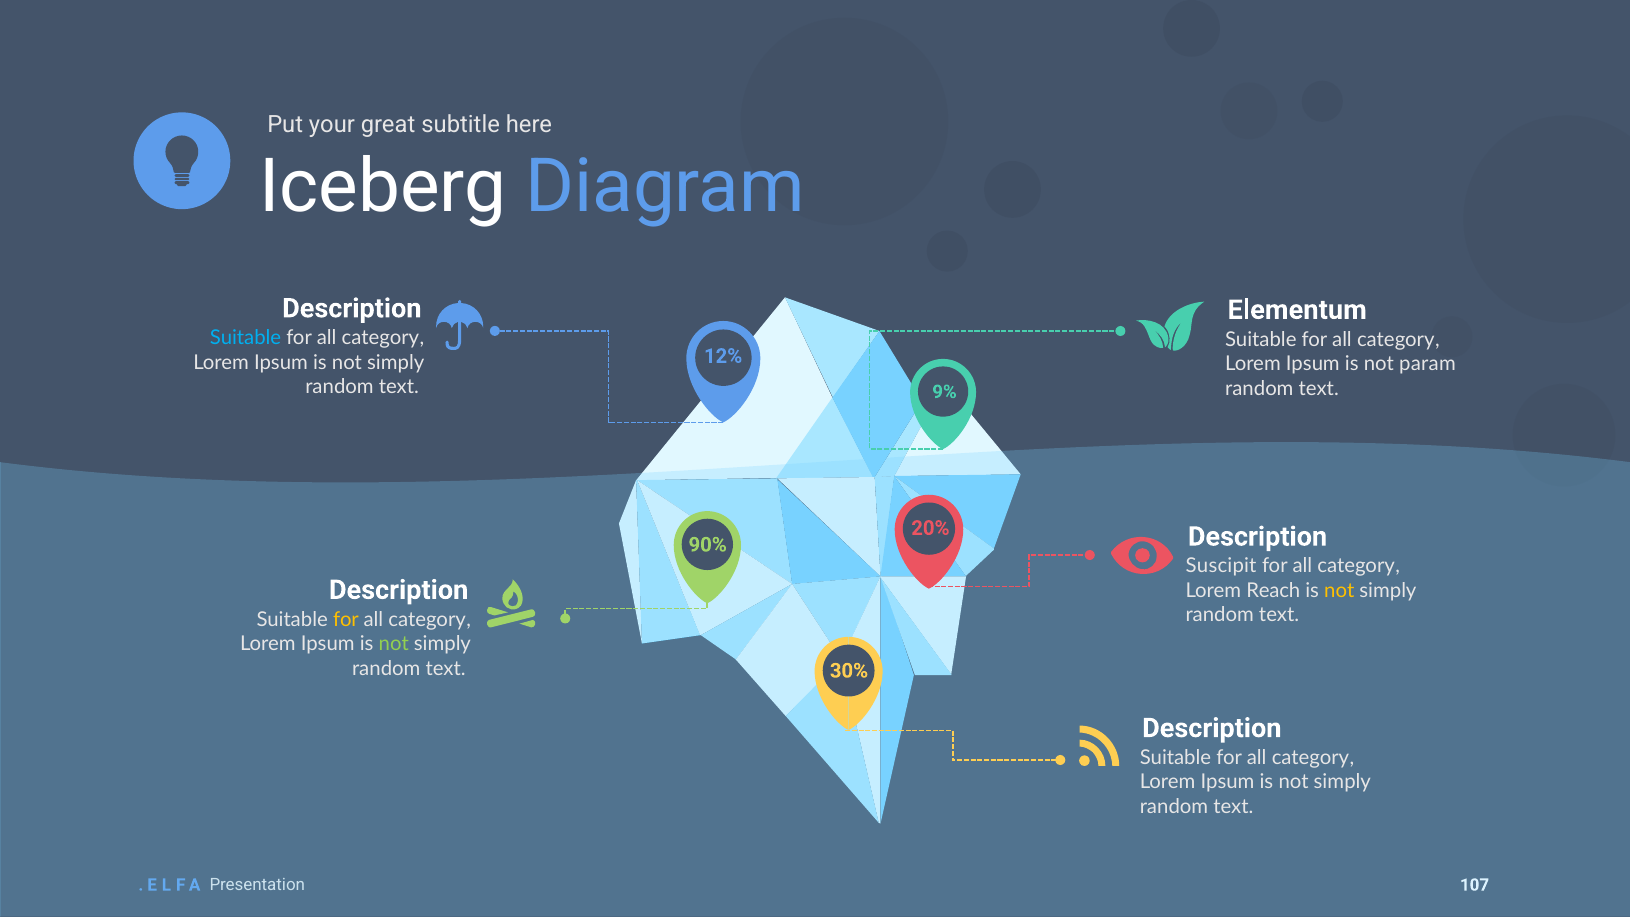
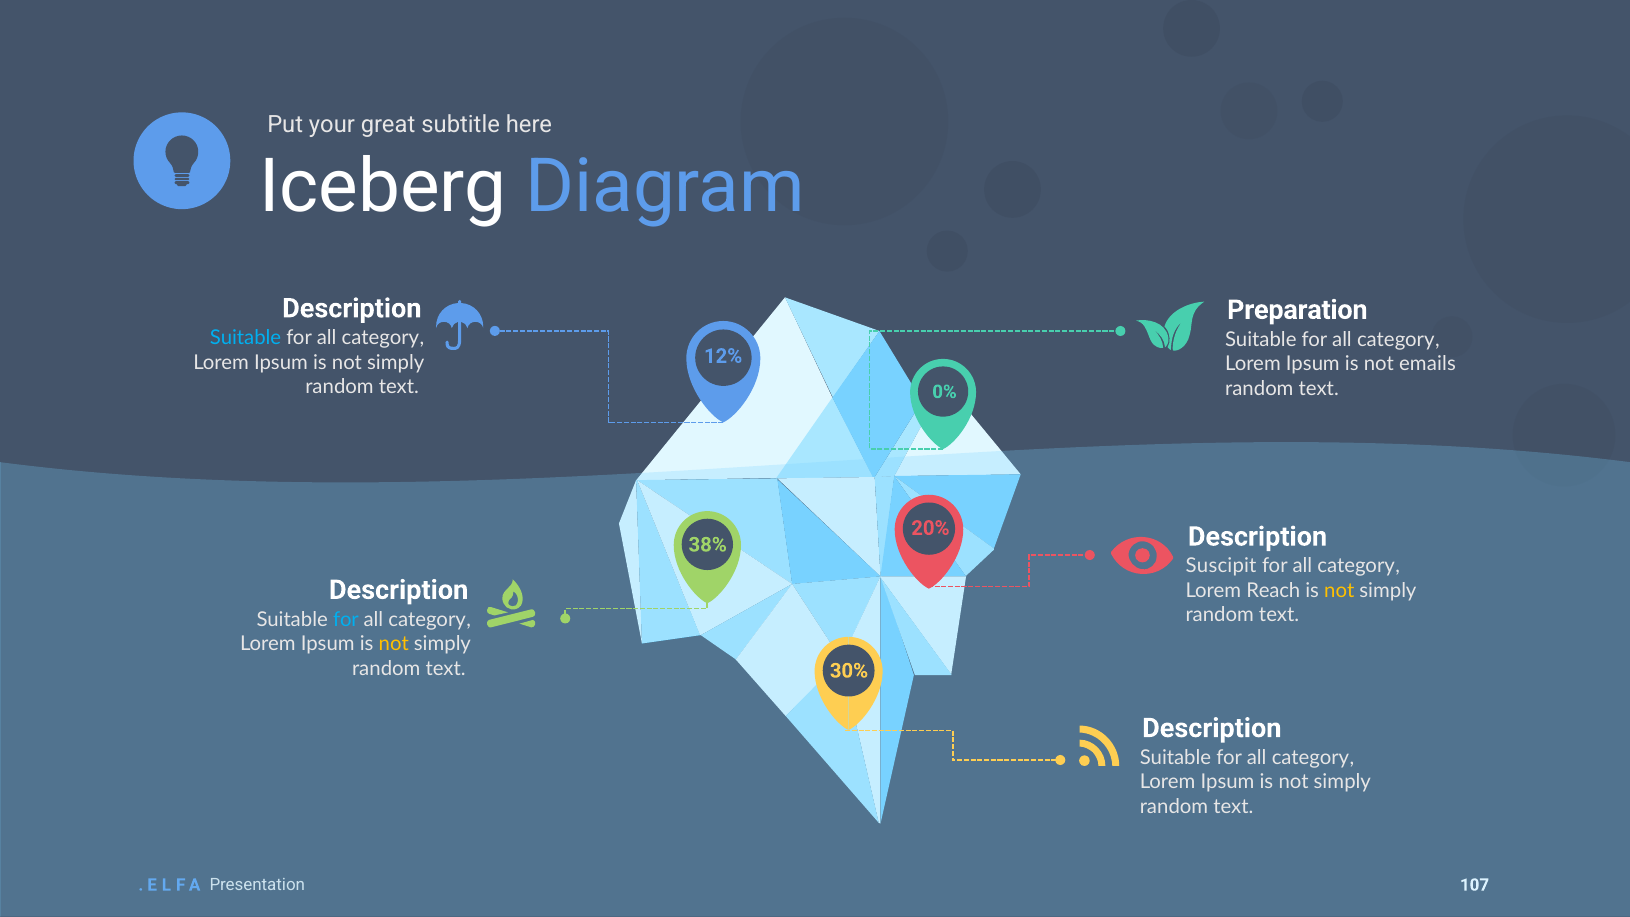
Elementum: Elementum -> Preparation (1297, 310)
param: param -> emails (1428, 364)
9%: 9% -> 0% (944, 392)
90%: 90% -> 38% (708, 545)
for colour: yellow -> light blue (346, 619)
not colour: light green -> yellow (394, 644)
